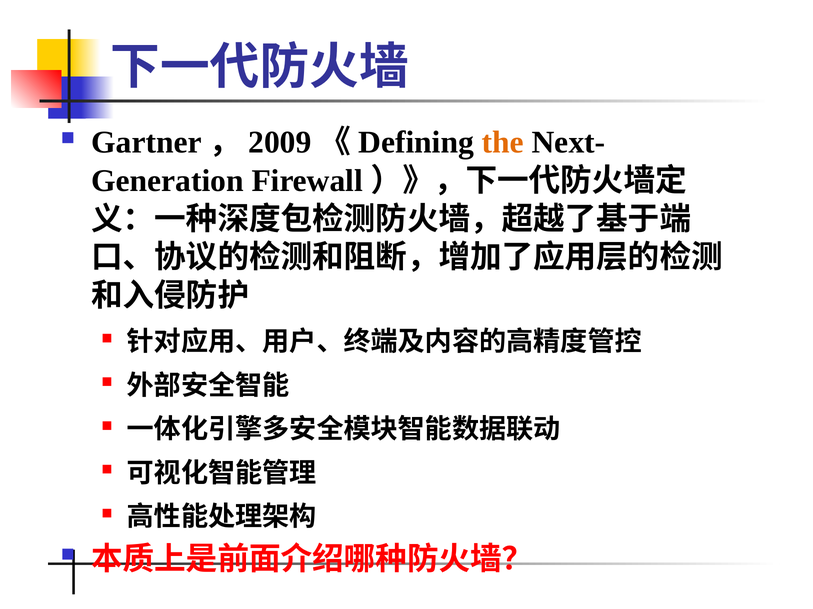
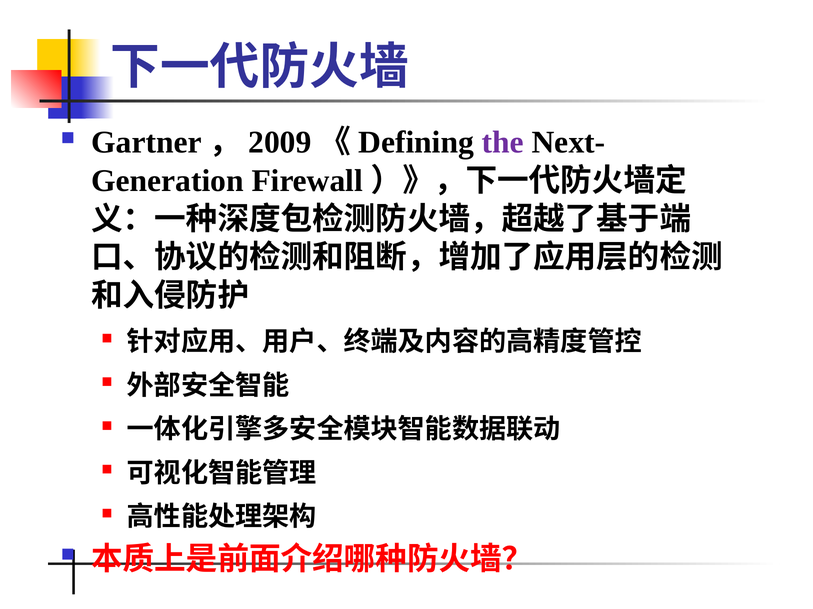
the colour: orange -> purple (503, 143)
